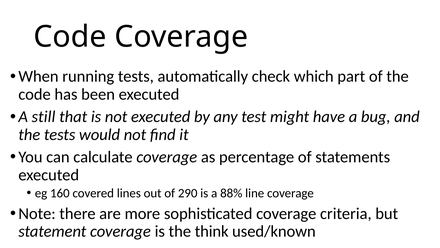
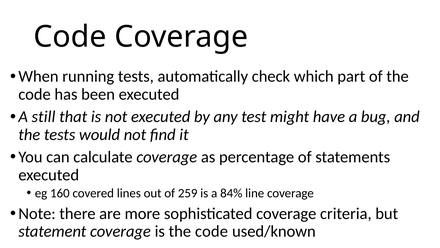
290: 290 -> 259 (188, 193)
88%: 88% -> 84% (231, 193)
is the think: think -> code (212, 231)
